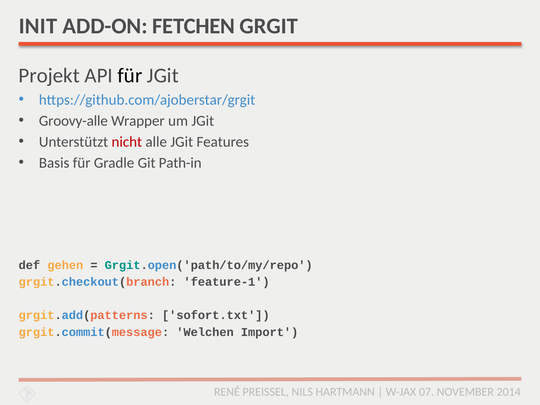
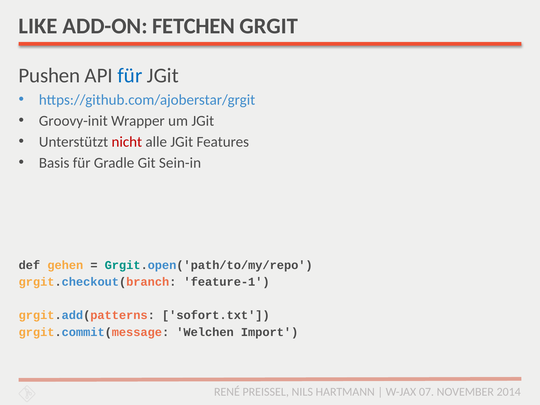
INIT: INIT -> LIKE (38, 26)
Projekt: Projekt -> Pushen (49, 76)
für colour: black -> blue (130, 76)
Groovy-alle: Groovy-alle -> Groovy-init (73, 121)
Path-in: Path-in -> Sein-in (180, 163)
